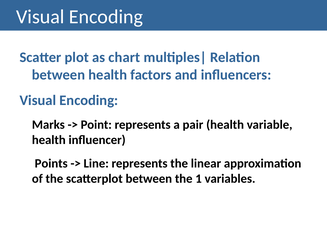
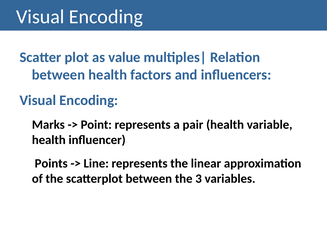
chart: chart -> value (124, 57)
1: 1 -> 3 (199, 179)
